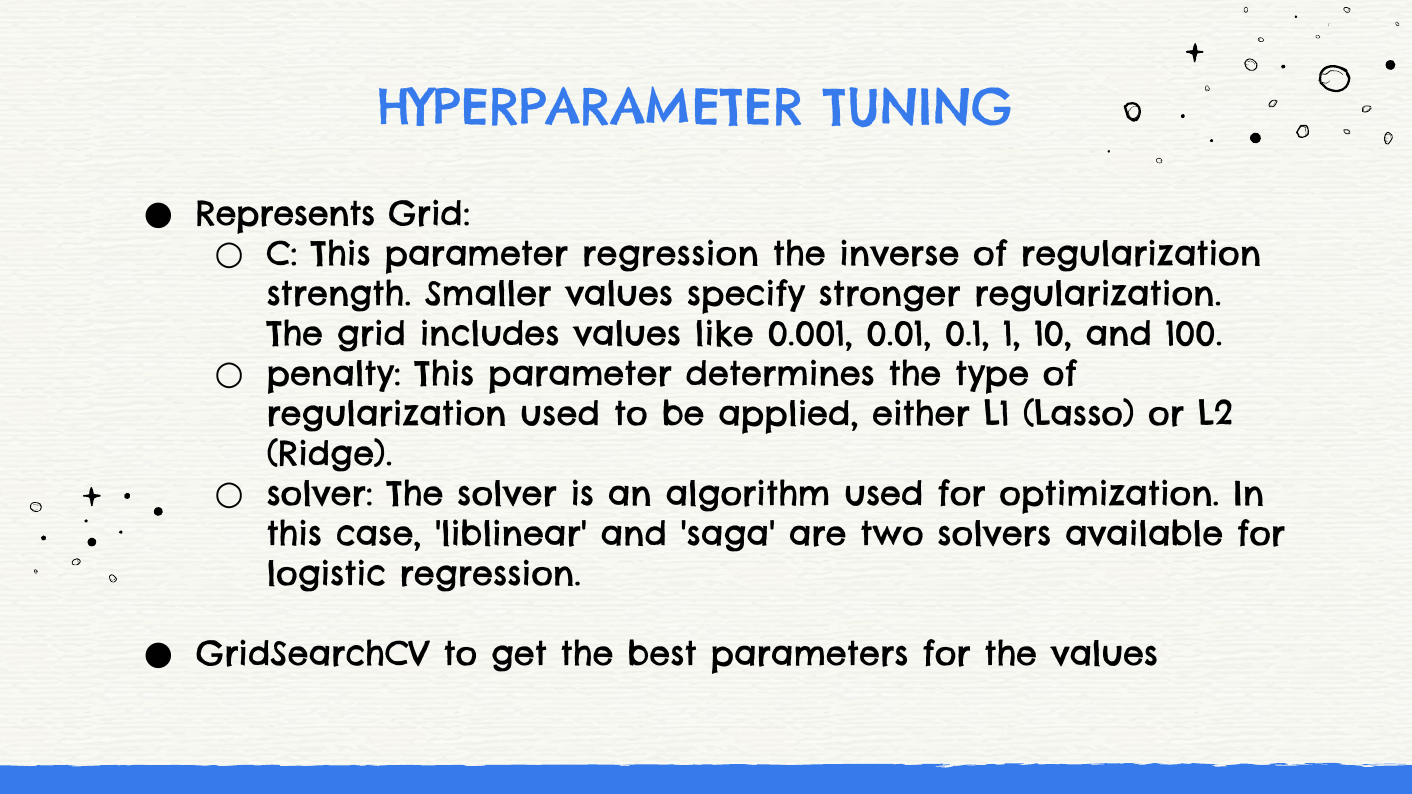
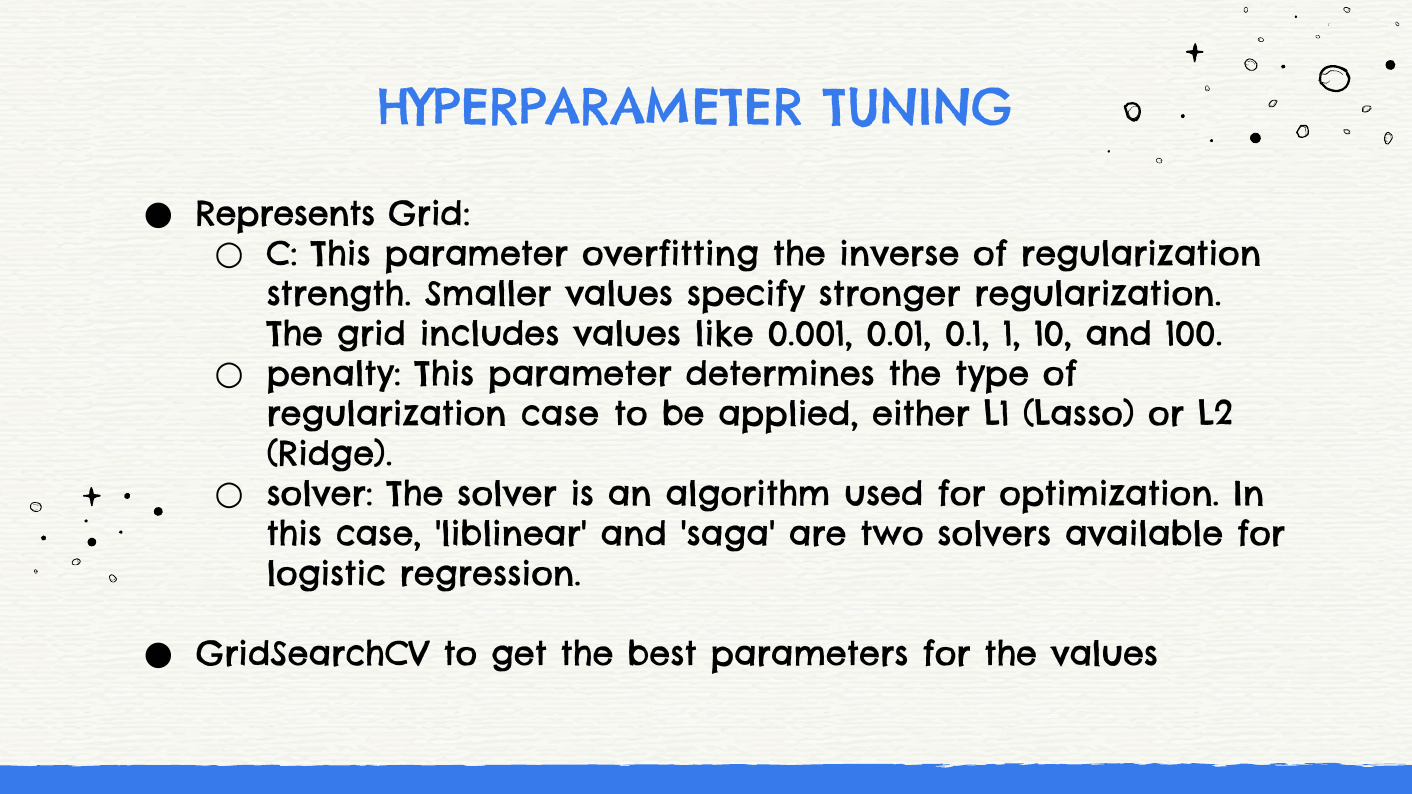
parameter regression: regression -> overfitting (671, 254)
regularization used: used -> case (560, 415)
